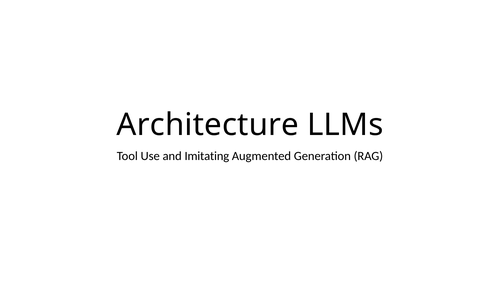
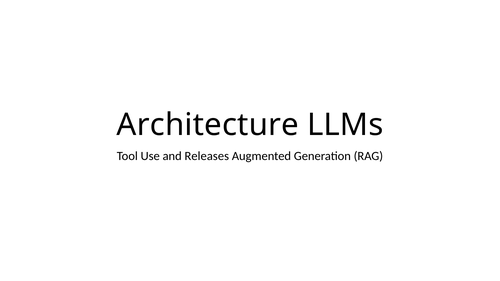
Imitating: Imitating -> Releases (207, 156)
